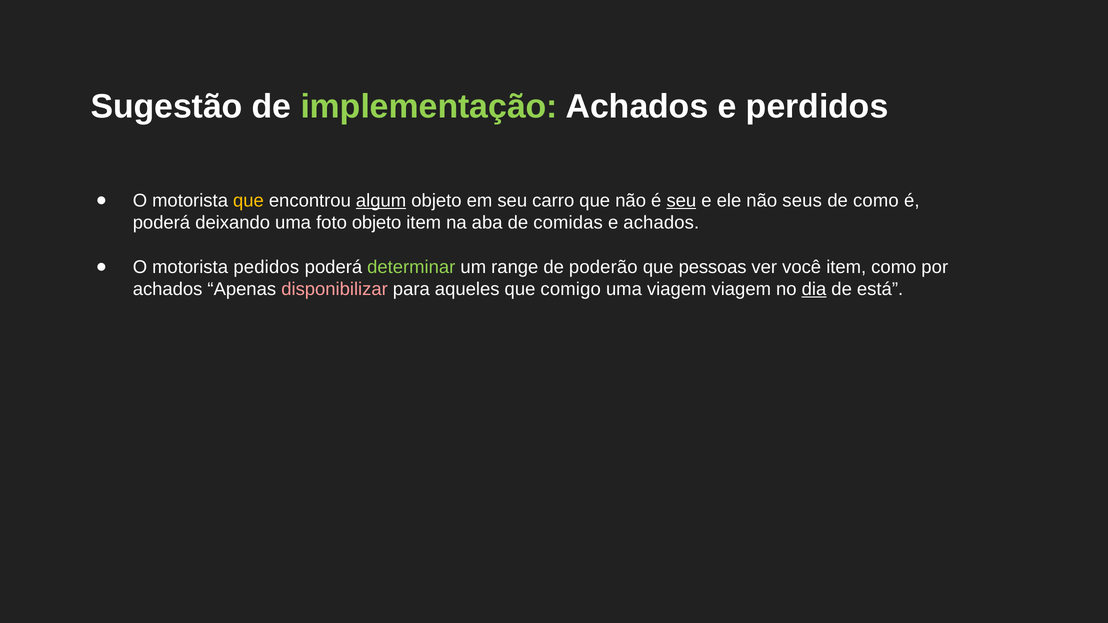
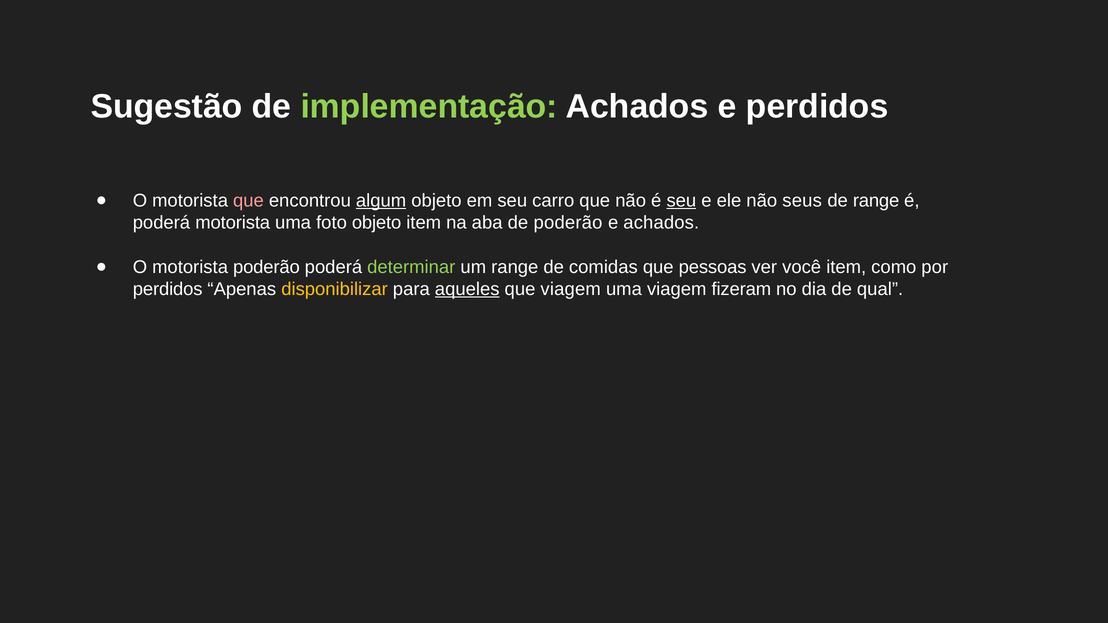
que colour: yellow -> pink (248, 201)
de como: como -> range (876, 201)
poderá deixando: deixando -> motorista (233, 223)
de comidas: comidas -> poderão (568, 223)
motorista pedidos: pedidos -> poderão (266, 267)
poderão: poderão -> comidas (603, 267)
achados: achados -> perdidos (168, 289)
disponibilizar colour: pink -> yellow (335, 289)
aqueles underline: none -> present (467, 289)
que comigo: comigo -> viagem (571, 289)
viagem viagem: viagem -> fizeram (741, 289)
dia underline: present -> none (814, 289)
está: está -> qual (880, 289)
